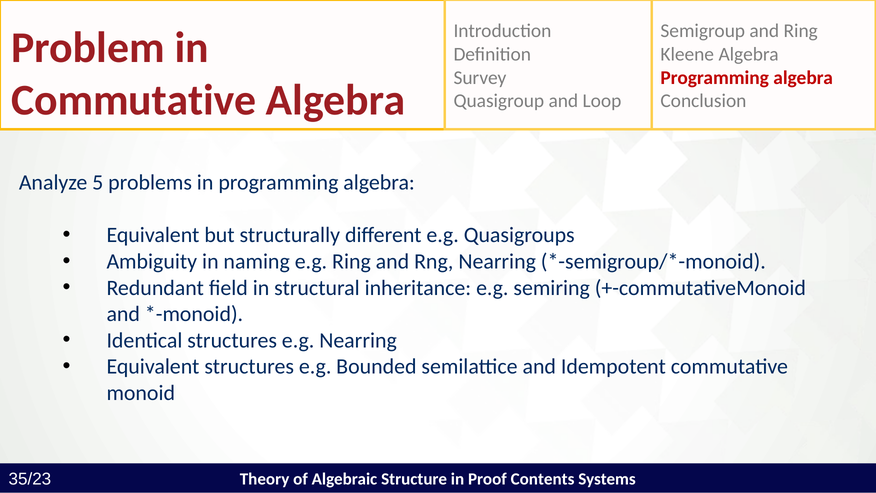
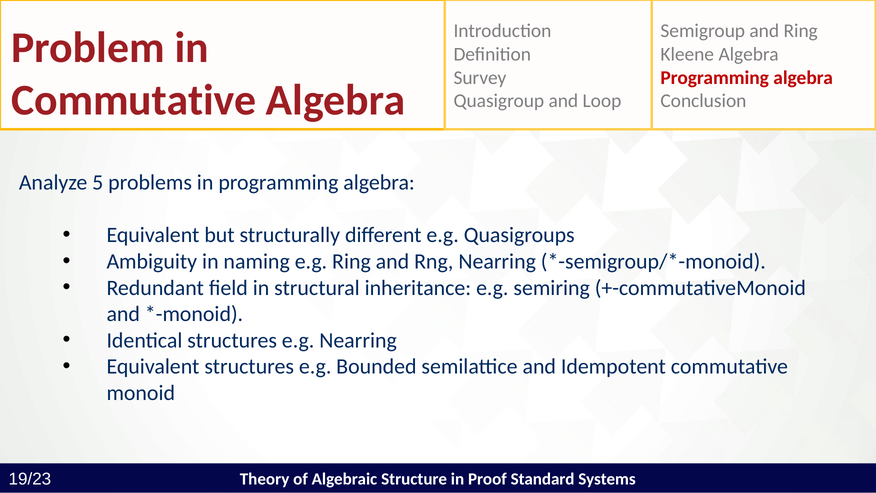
35/23: 35/23 -> 19/23 (30, 479)
Proof Contents: Contents -> Standard (543, 479)
